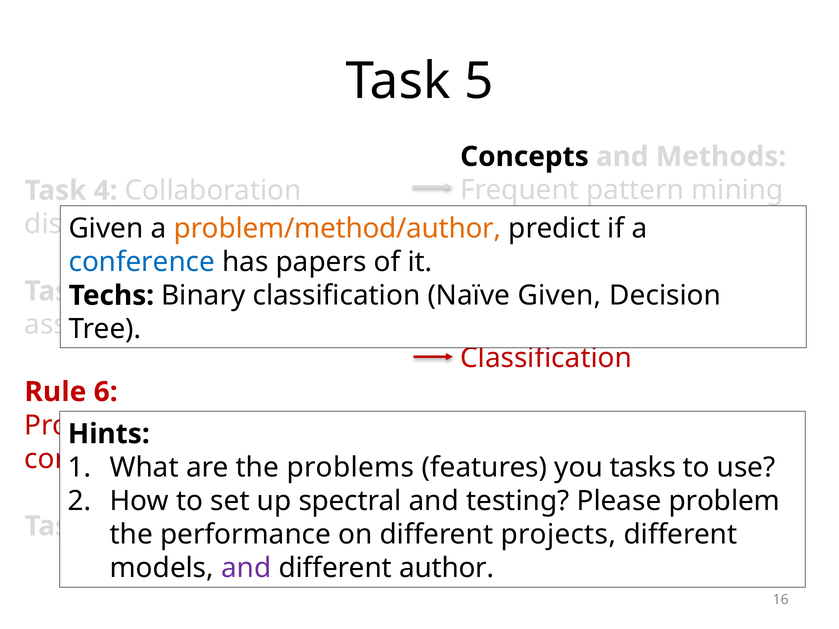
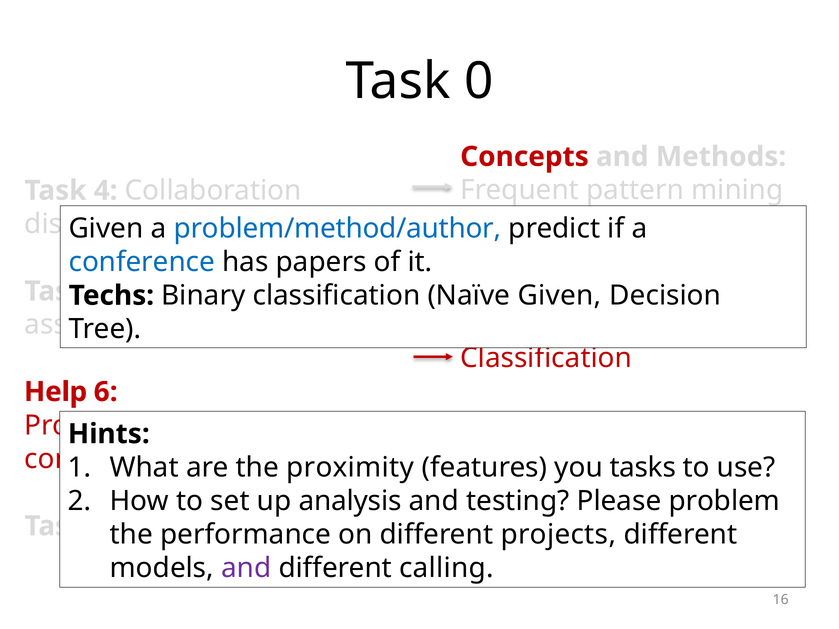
5: 5 -> 0 (479, 81)
Concepts colour: black -> red (524, 157)
problem/method/author colour: orange -> blue (338, 229)
Rule: Rule -> Help (56, 392)
problems: problems -> proximity (350, 468)
spectral: spectral -> analysis (350, 501)
author: author -> calling (446, 568)
